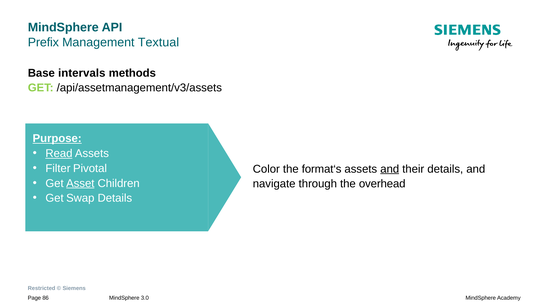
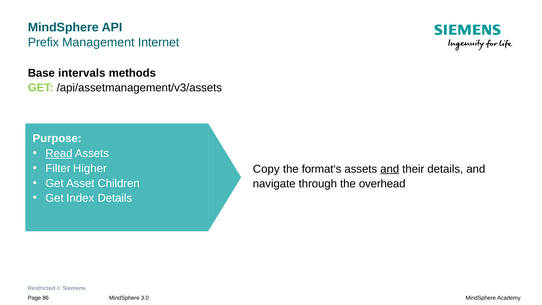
Textual: Textual -> Internet (159, 42)
Purpose underline: present -> none (57, 138)
Pivotal: Pivotal -> Higher (90, 168)
Color: Color -> Copy (266, 169)
Asset underline: present -> none (80, 183)
Swap: Swap -> Index (80, 198)
